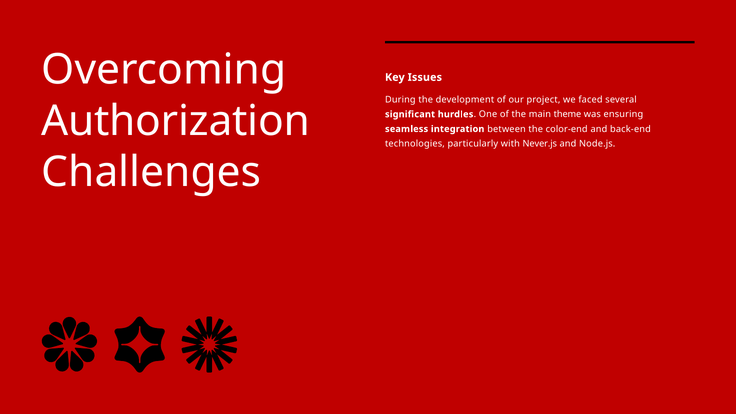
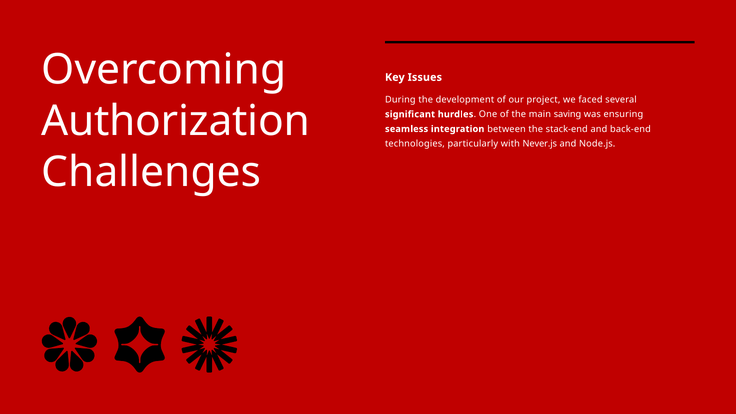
theme: theme -> saving (567, 114)
color-end: color-end -> stack-end (567, 129)
